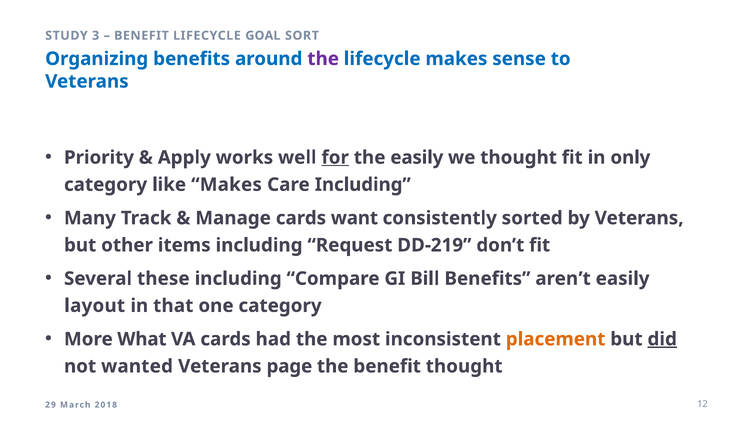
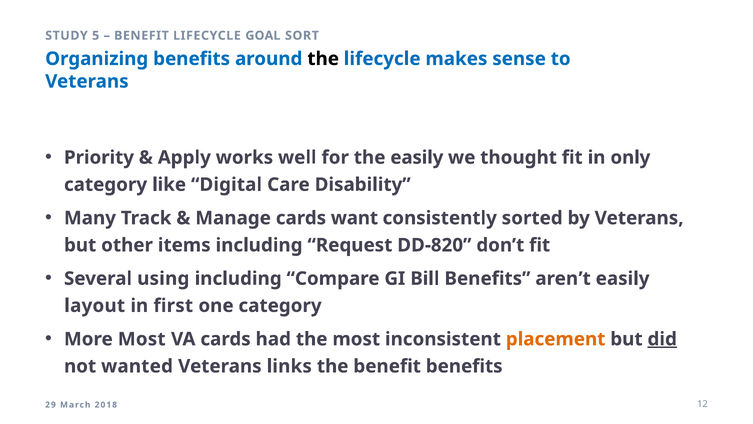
3: 3 -> 5 (96, 36)
the colour: purple -> black (323, 59)
for underline: present -> none (335, 157)
like Makes: Makes -> Digital (227, 184)
Care Including: Including -> Disability (363, 184)
DD-219: DD-219 -> DD-820 (434, 245)
these: these -> using (163, 278)
that: that -> first (173, 305)
More What: What -> Most (142, 339)
page: page -> links (289, 366)
benefit thought: thought -> benefits (464, 366)
